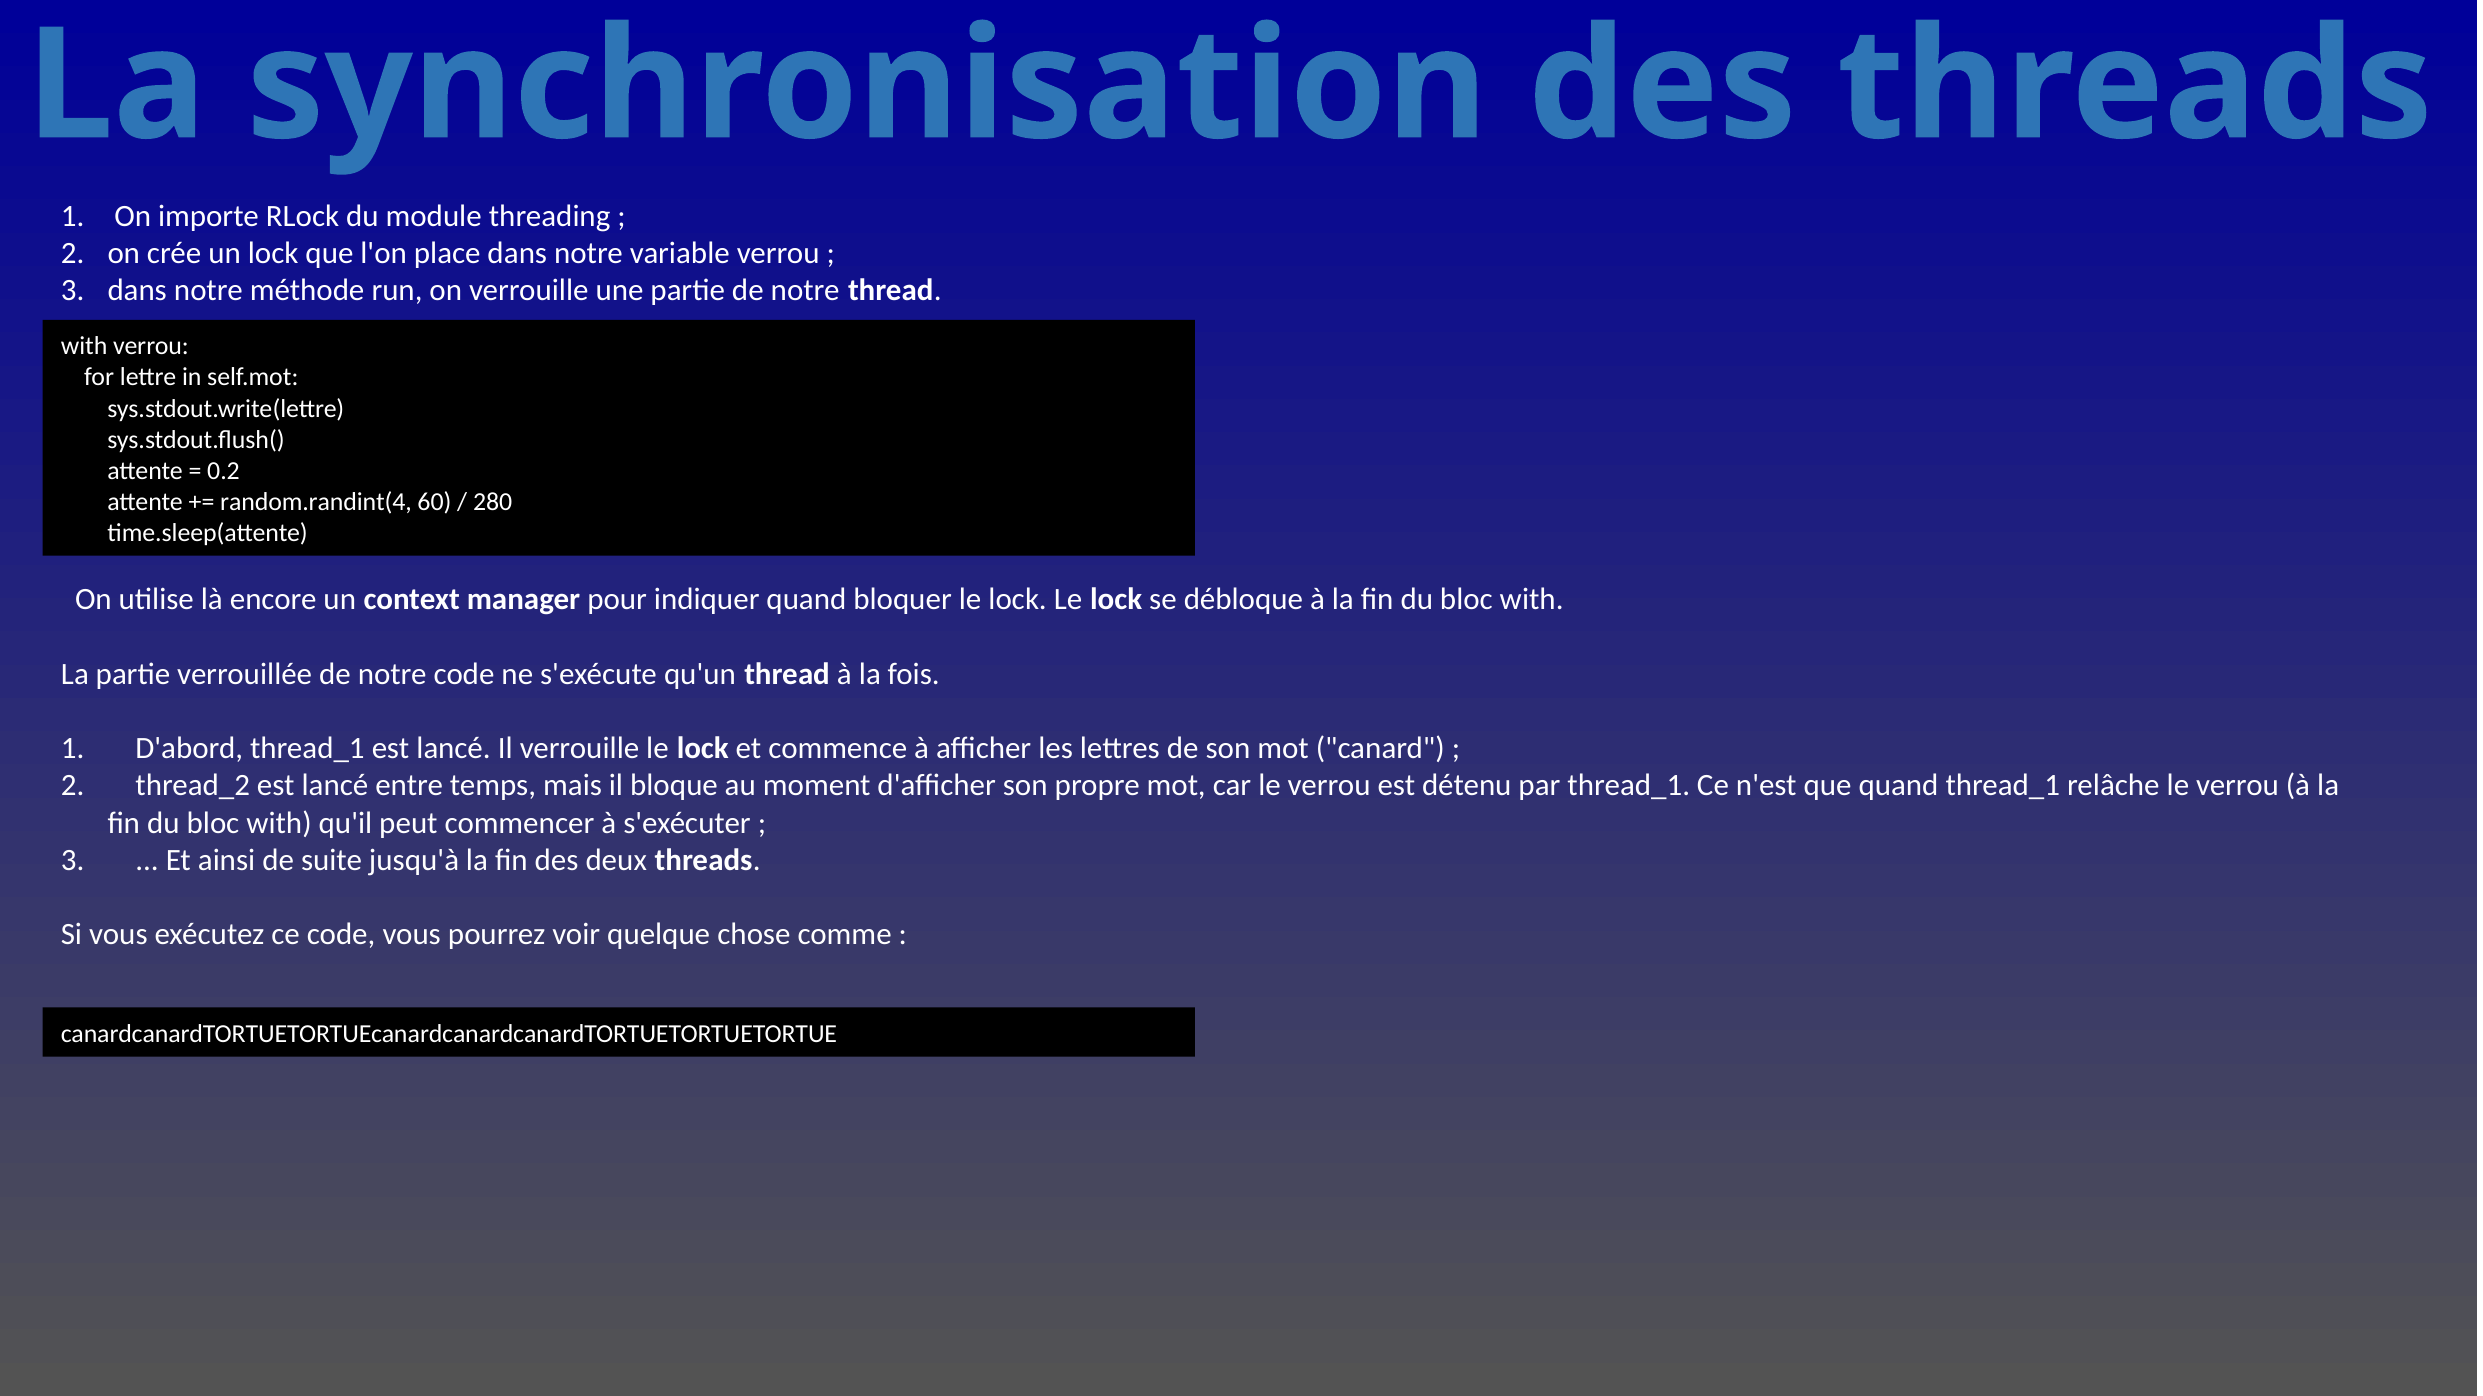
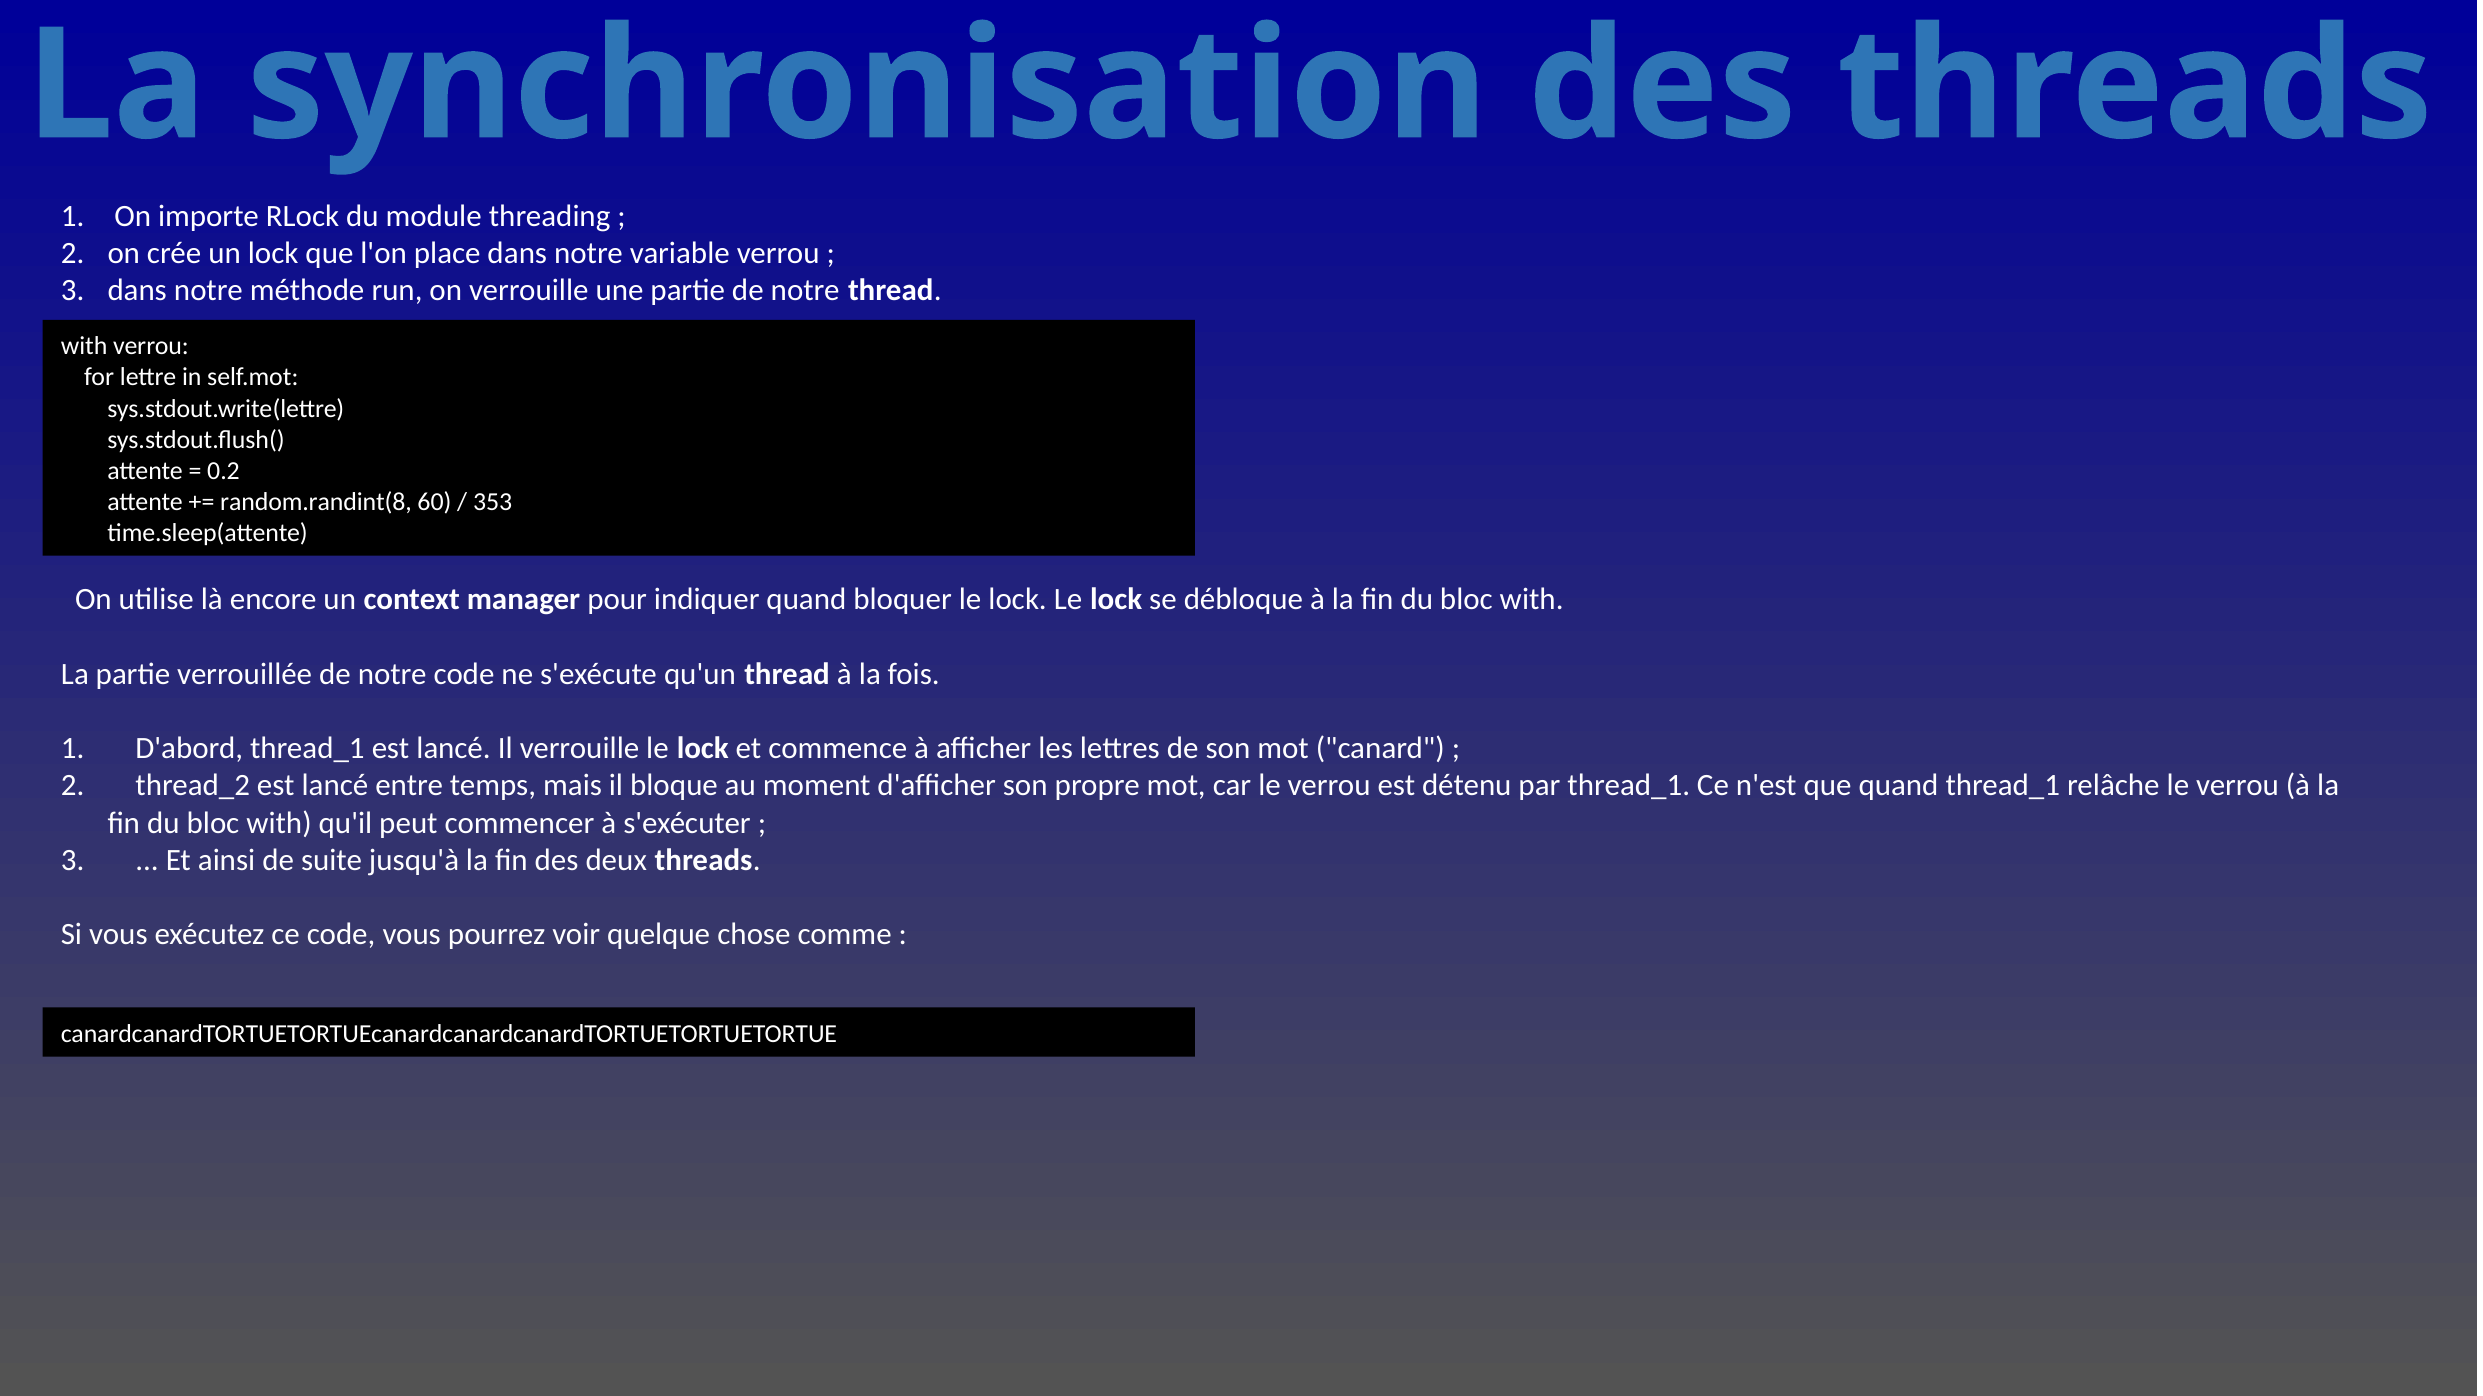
random.randint(4: random.randint(4 -> random.randint(8 (316, 502)
280: 280 -> 353 (493, 502)
